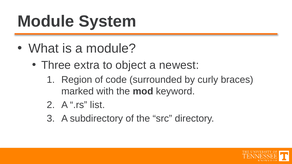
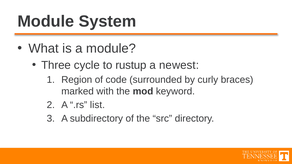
extra: extra -> cycle (87, 65)
object: object -> rustup (131, 65)
